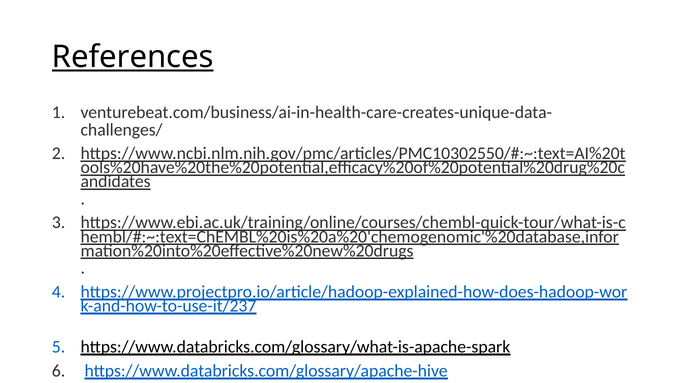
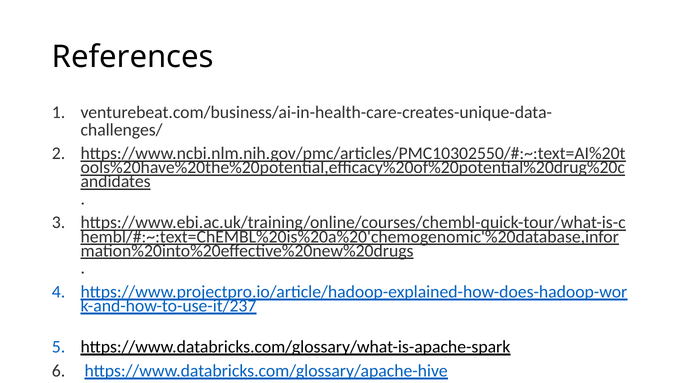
References underline: present -> none (133, 57)
